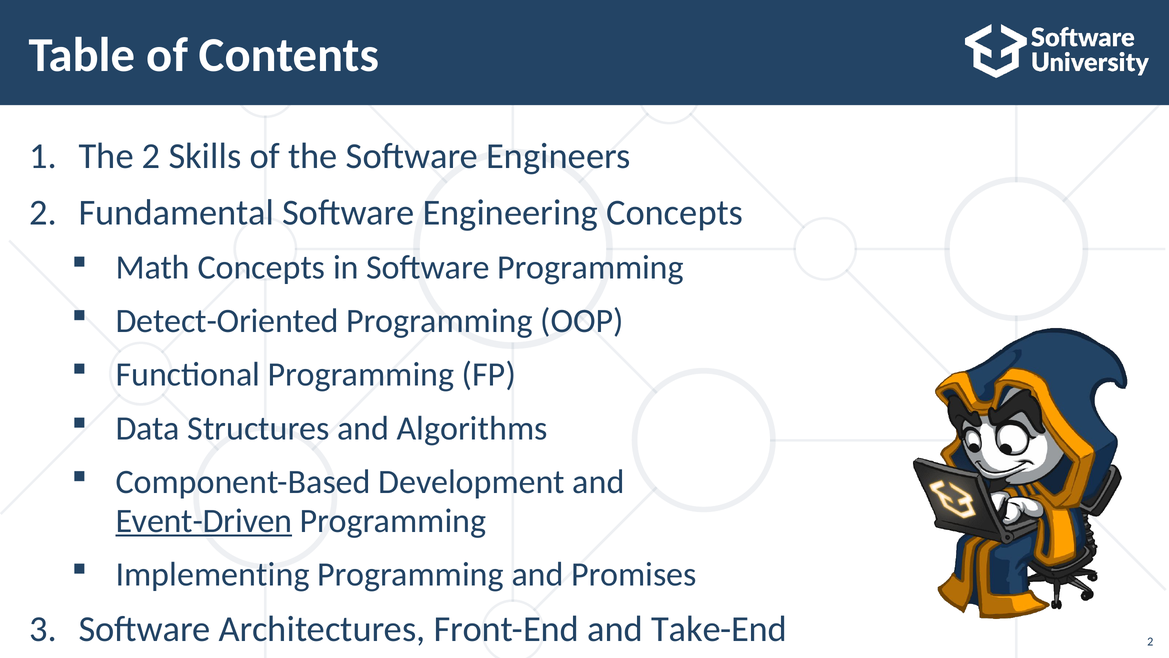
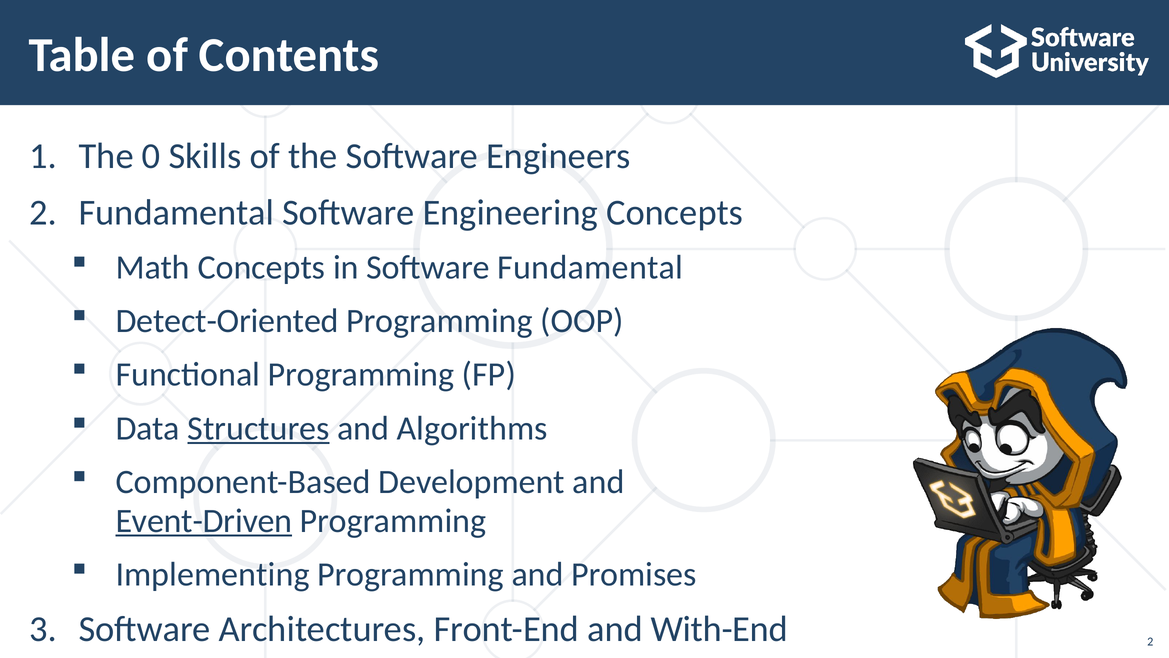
The 2: 2 -> 0 (151, 156)
Software Programming: Programming -> Fundamental (590, 267)
Structures underline: none -> present (258, 428)
Take-End: Take-End -> With-End (719, 629)
